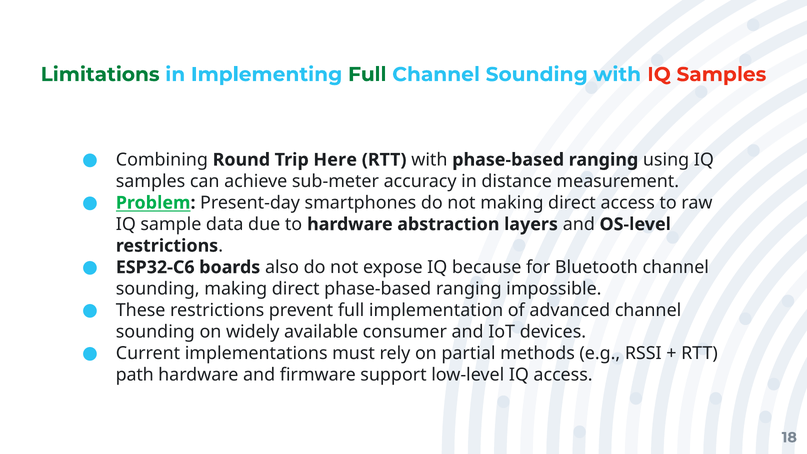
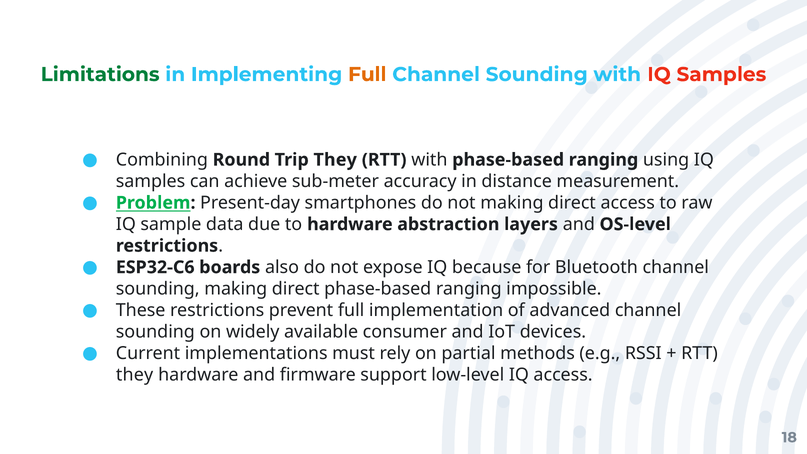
Full colour: green -> orange (367, 74)
Trip Here: Here -> They (335, 160)
path: path -> they (135, 375)
